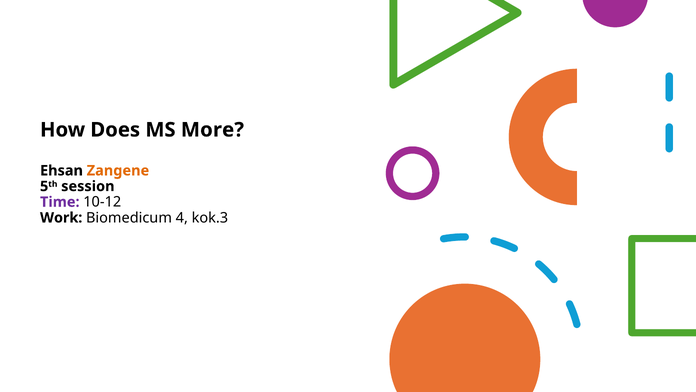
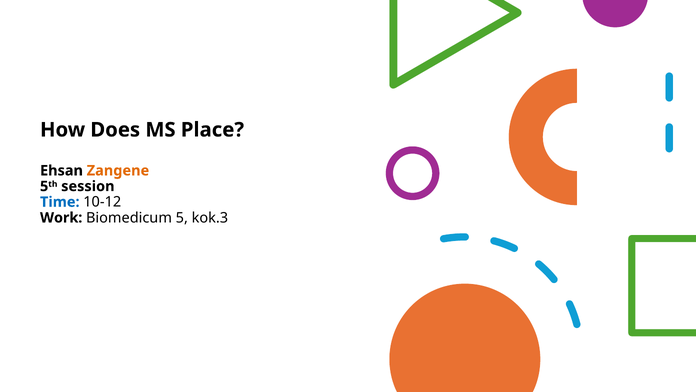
More: More -> Place (212, 130)
Time colour: purple -> blue (60, 202)
4: 4 -> 5 (182, 217)
